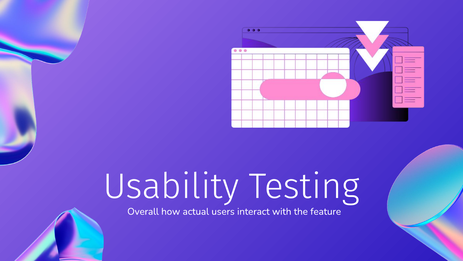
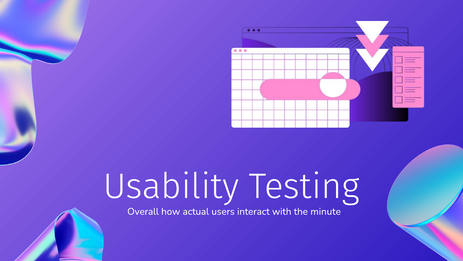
feature: feature -> minute (326, 211)
